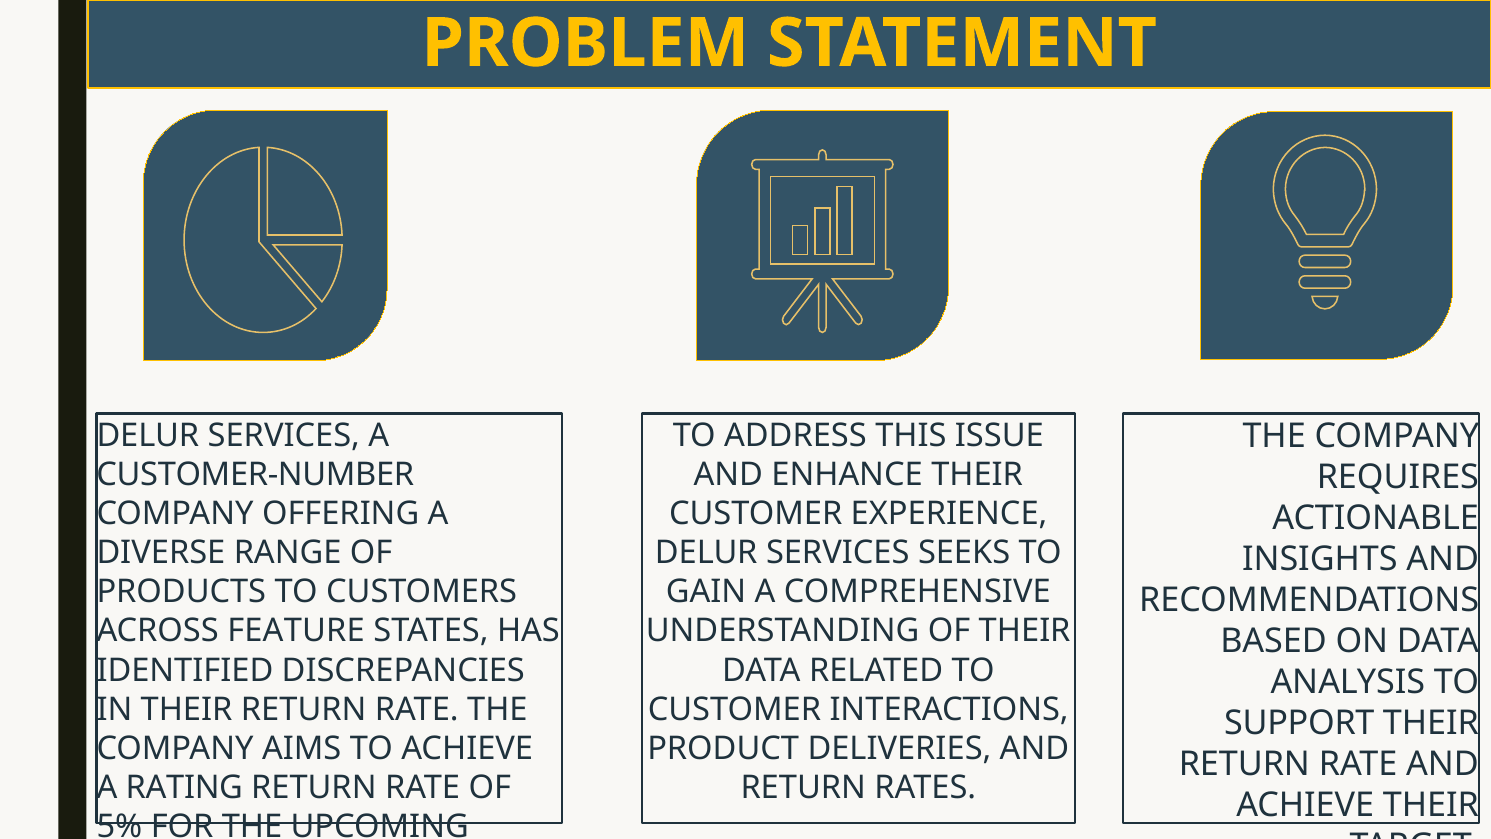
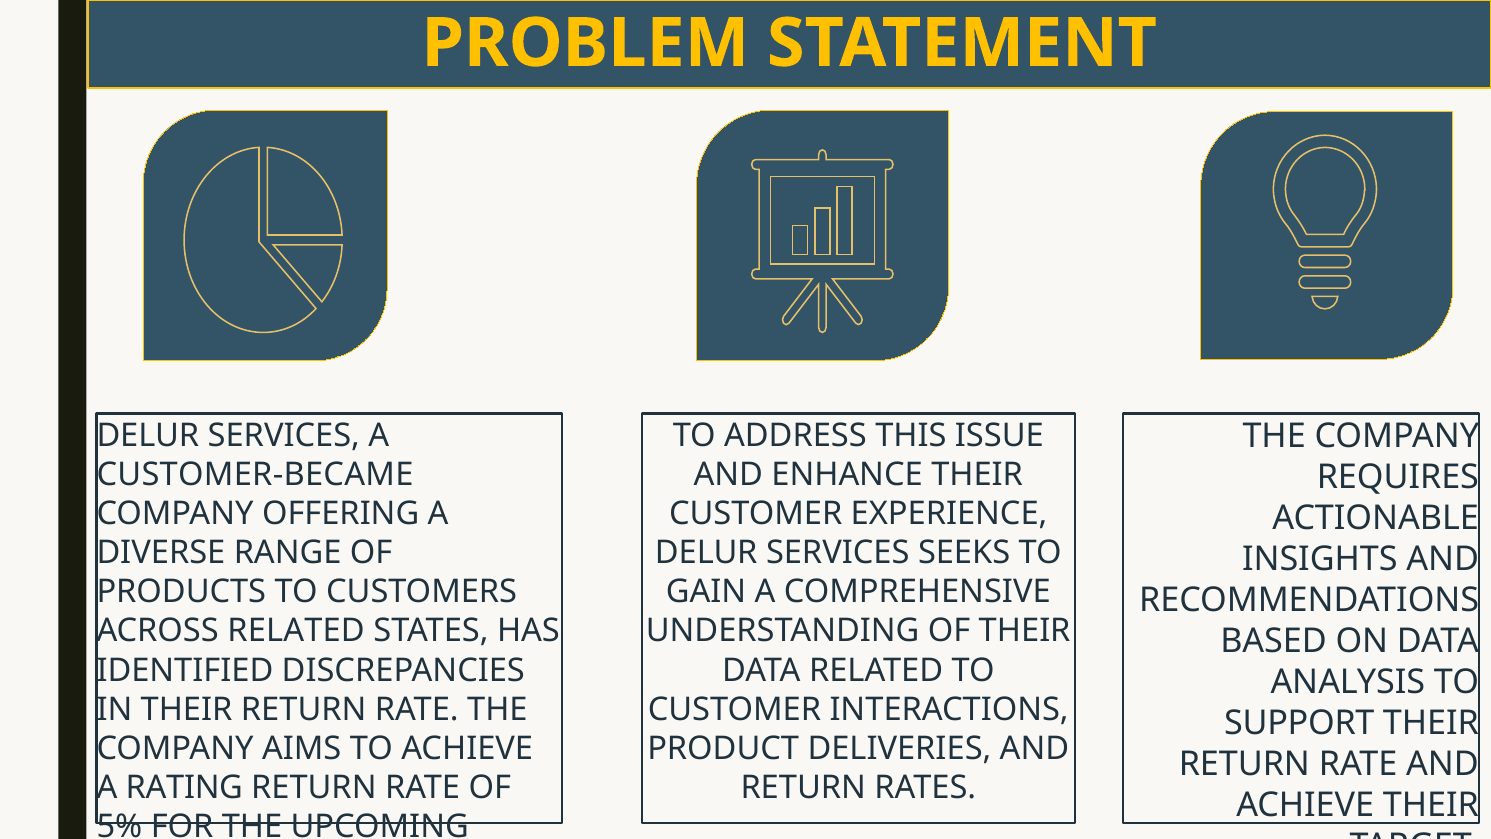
CUSTOMER-NUMBER: CUSTOMER-NUMBER -> CUSTOMER-BECAME (255, 474)
ACROSS FEATURE: FEATURE -> RELATED (296, 631)
